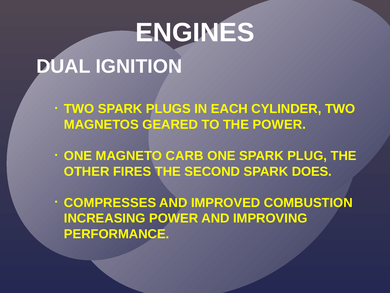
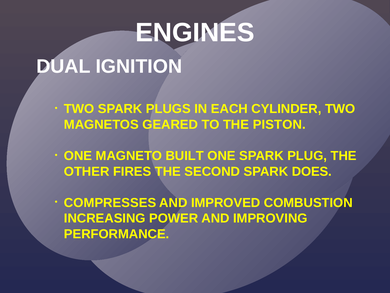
THE POWER: POWER -> PISTON (279, 124)
CARB: CARB -> BUILT (185, 156)
